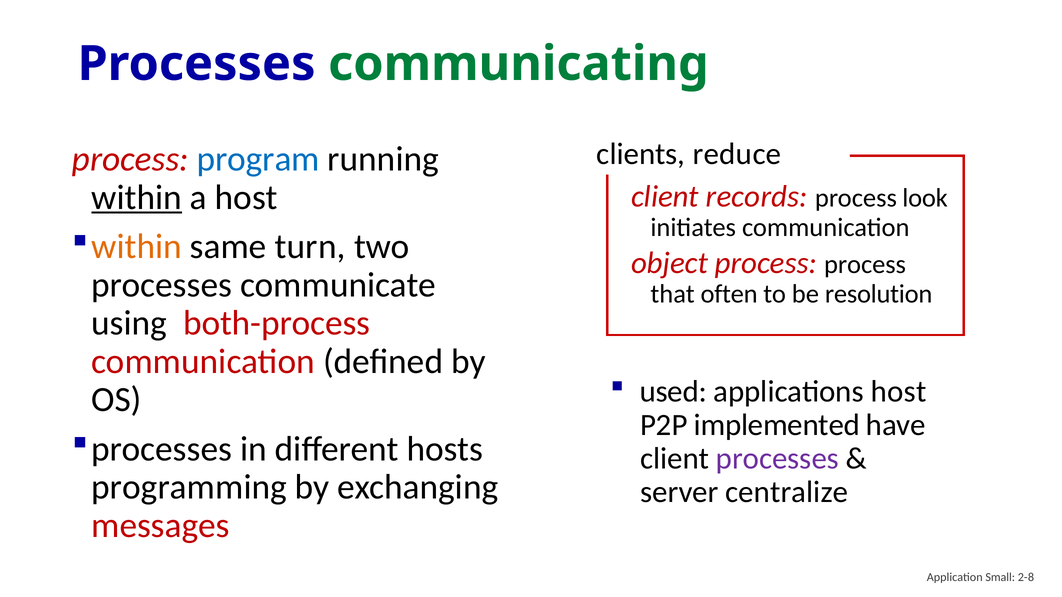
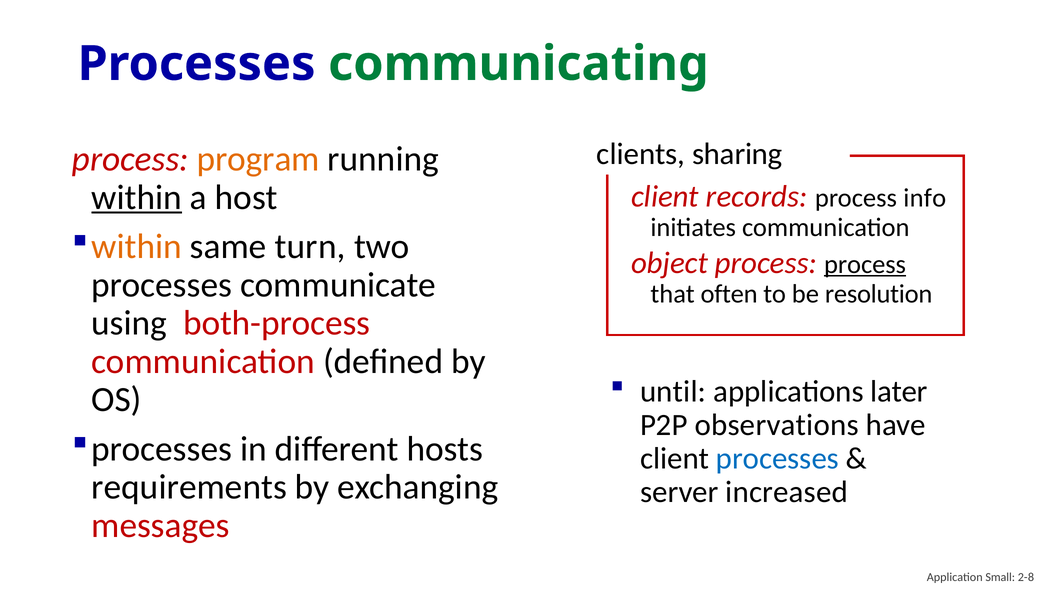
reduce: reduce -> sharing (737, 154)
program colour: blue -> orange (258, 159)
look: look -> info (925, 198)
process underline: none -> present (865, 265)
used: used -> until (673, 392)
applications host: host -> later (899, 392)
implemented: implemented -> observations (777, 425)
processes colour: purple -> blue (777, 459)
programming: programming -> requirements (189, 487)
centralize: centralize -> increased (787, 492)
